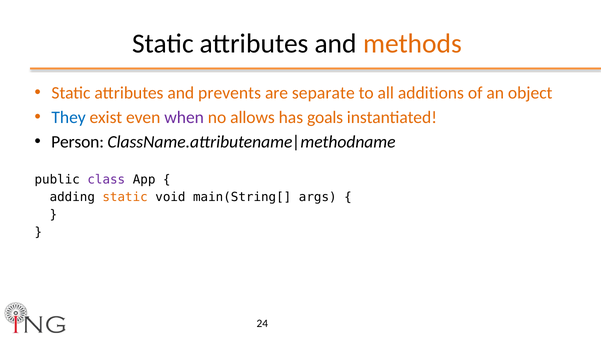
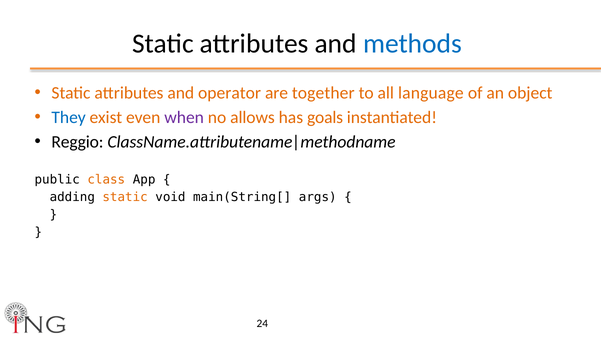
methods colour: orange -> blue (413, 44)
prevents: prevents -> operator (230, 93)
separate: separate -> together (323, 93)
additions: additions -> language (431, 93)
Person: Person -> Reggio (78, 142)
class colour: purple -> orange (106, 180)
